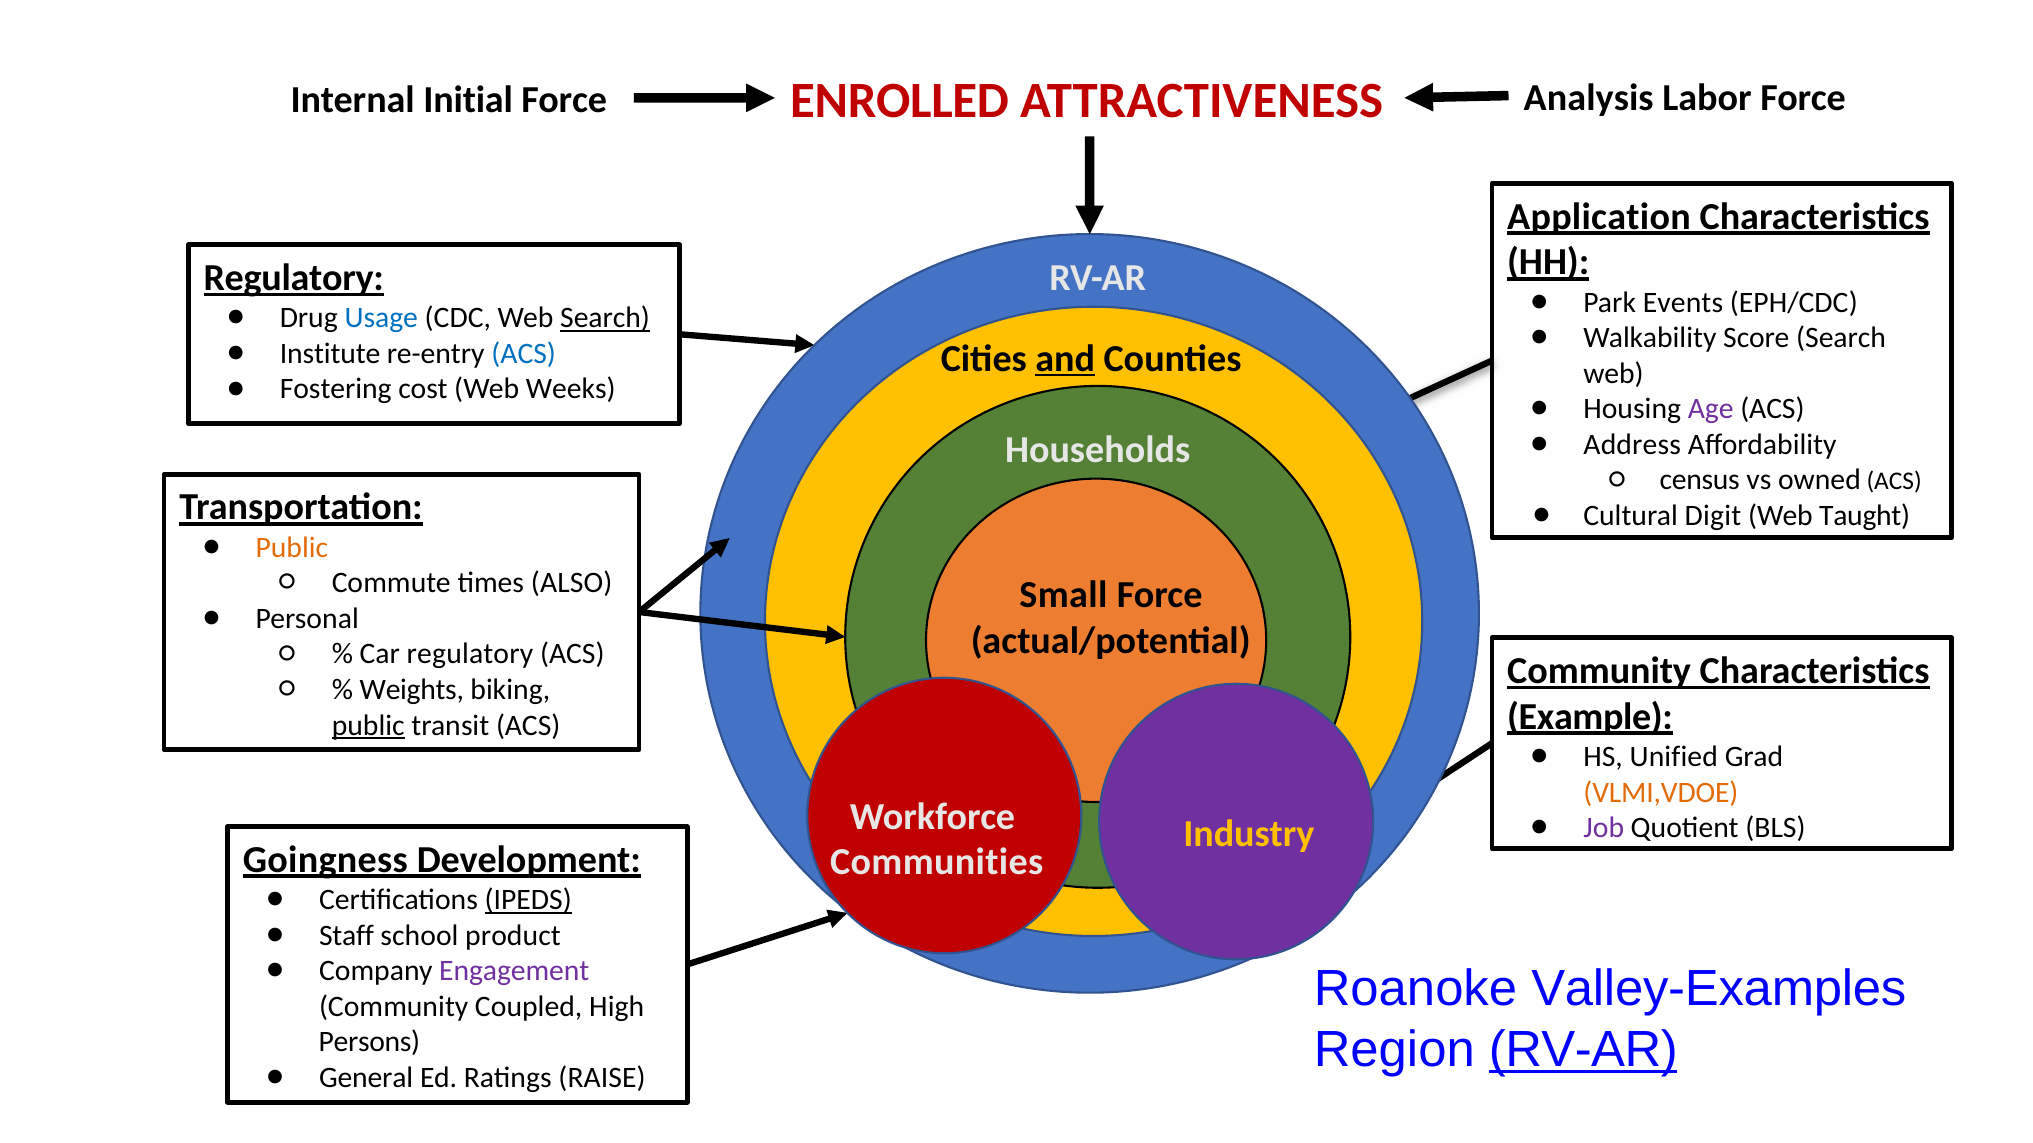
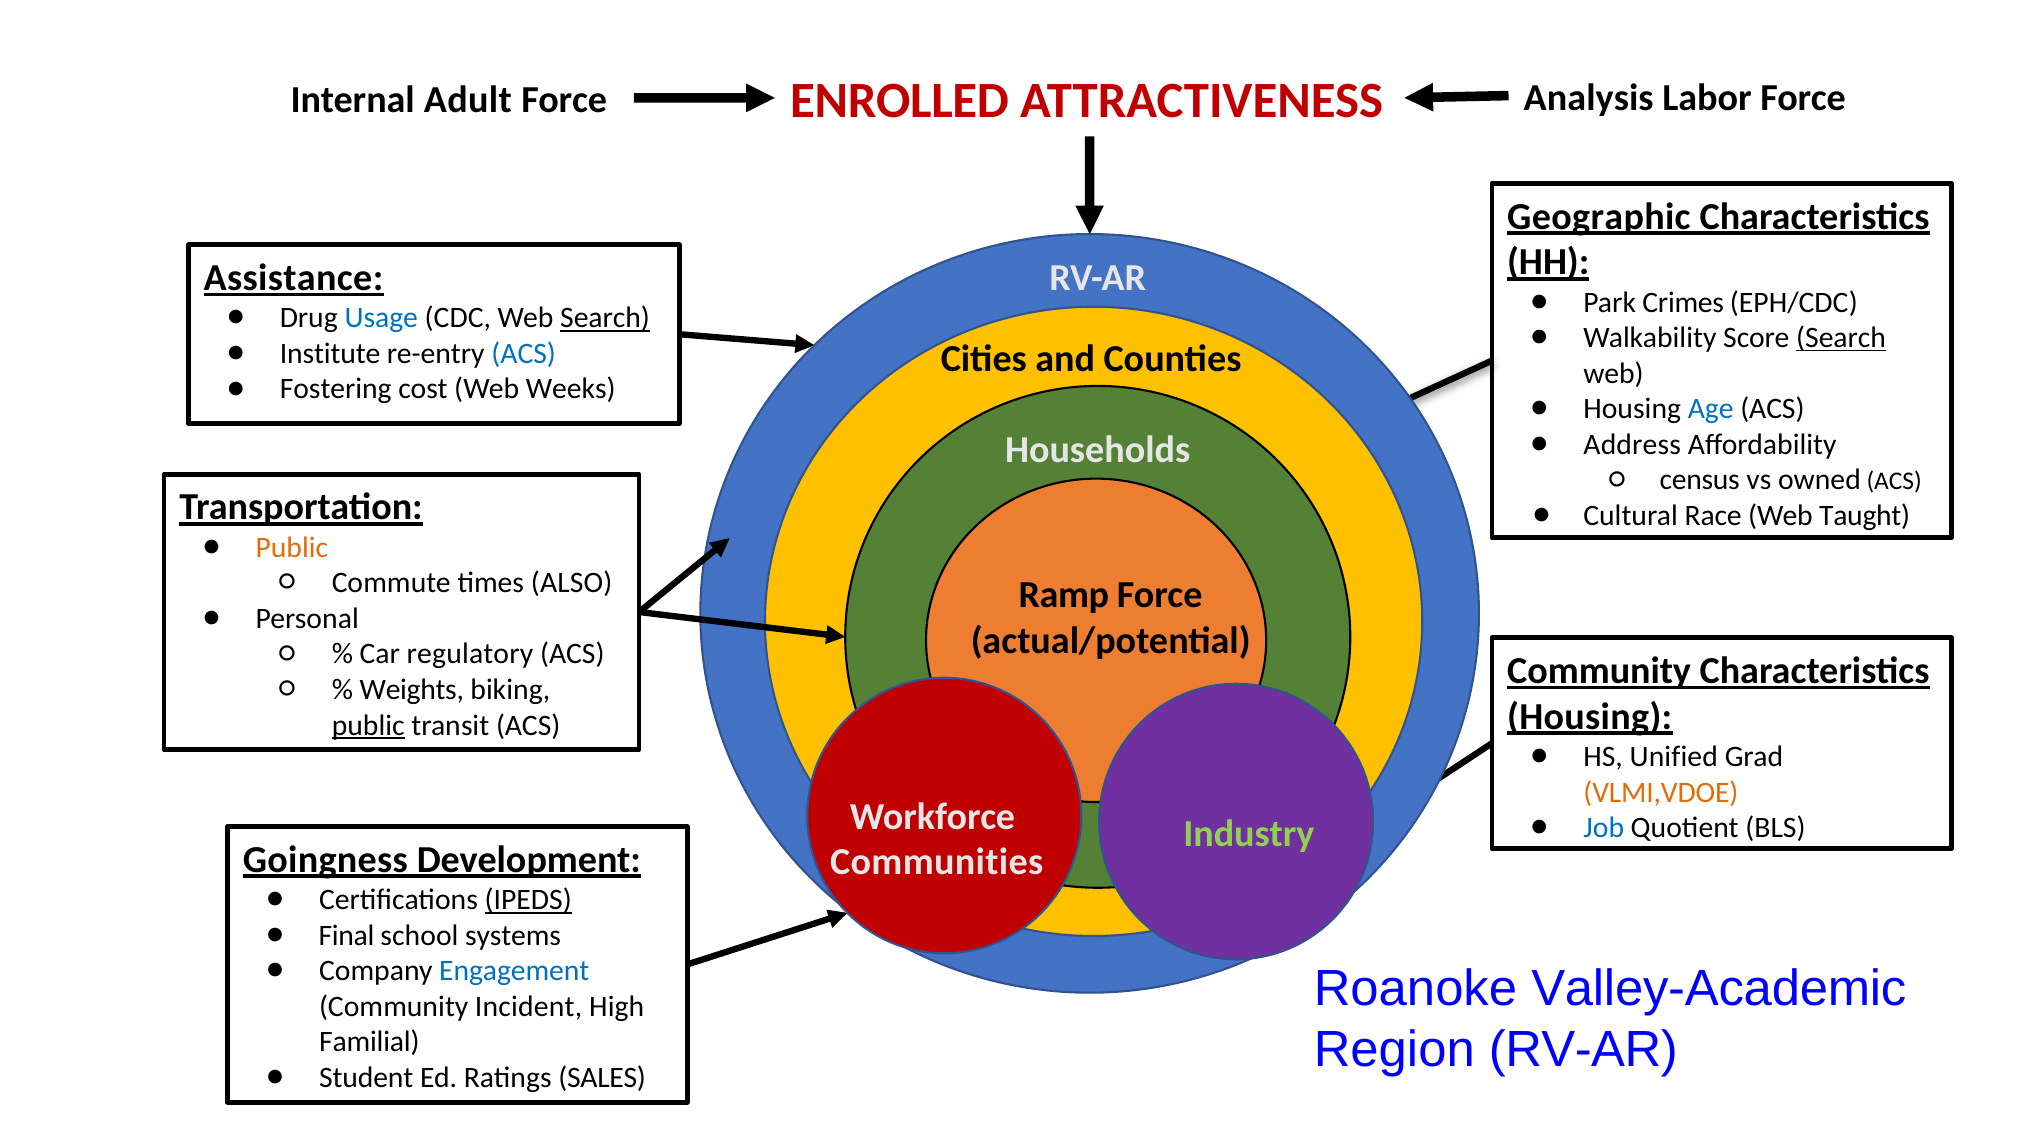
Initial: Initial -> Adult (468, 100)
Application: Application -> Geographic (1599, 217)
Regulatory: Regulatory -> Assistance (293, 278)
Events: Events -> Crimes (1683, 302)
Search underline: none -> present (1841, 338)
and underline: present -> none (1065, 359)
Age colour: purple -> blue (1711, 409)
Digit: Digit -> Race (1713, 516)
Small: Small -> Ramp (1064, 596)
Example: Example -> Housing (1590, 717)
Job colour: purple -> blue (1604, 828)
Industry colour: yellow -> light green (1249, 835)
Staff: Staff -> Final (347, 936)
product: product -> systems (513, 936)
Engagement colour: purple -> blue (514, 972)
Valley-Examples: Valley-Examples -> Valley-Academic (1719, 990)
Coupled: Coupled -> Incident (529, 1007)
RV-AR underline: present -> none (1583, 1051)
Persons: Persons -> Familial (369, 1043)
General: General -> Student (366, 1078)
RAISE: RAISE -> SALES (602, 1078)
